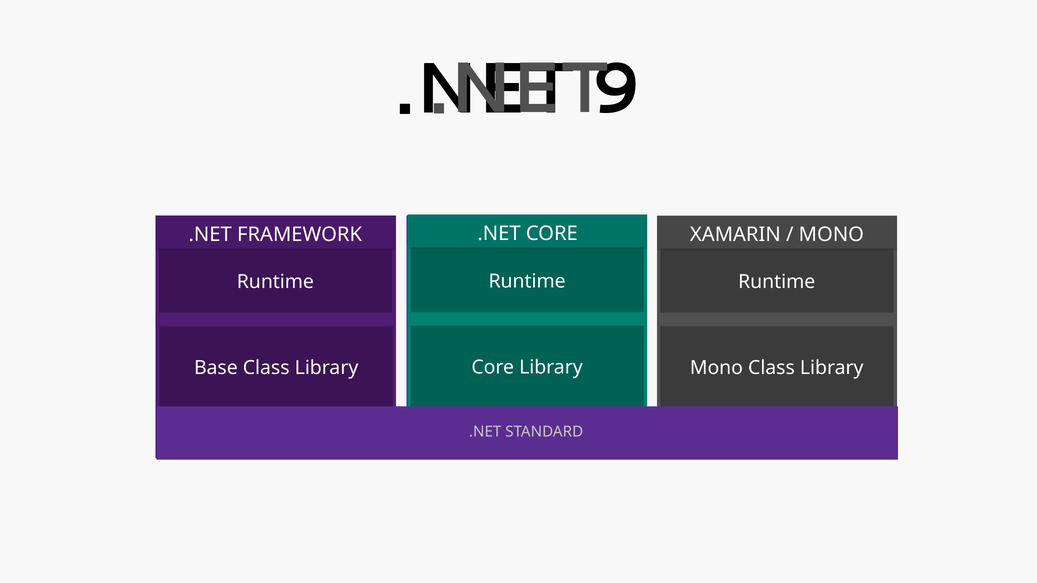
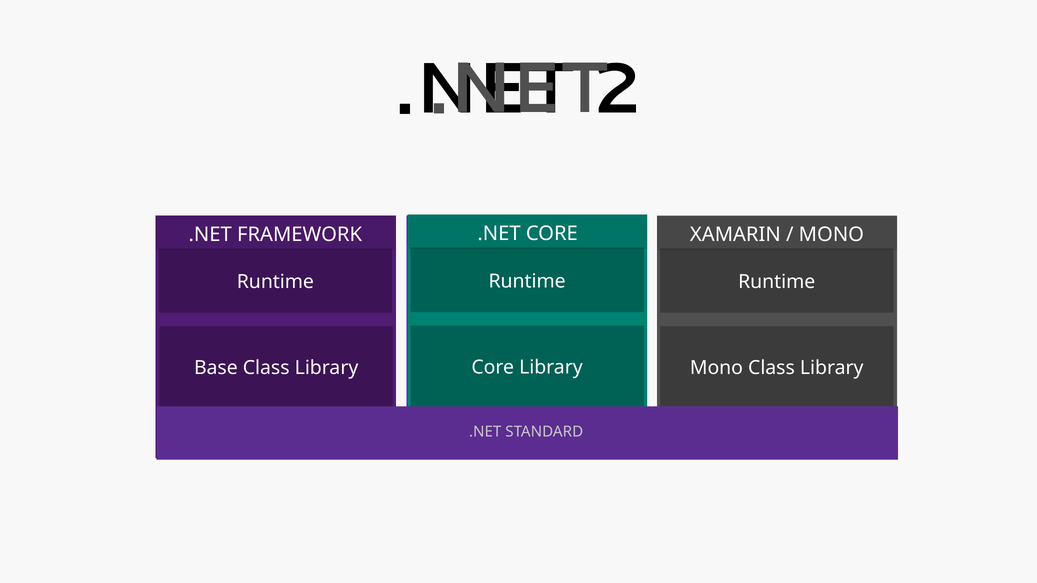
9: 9 -> 2 (616, 89)
